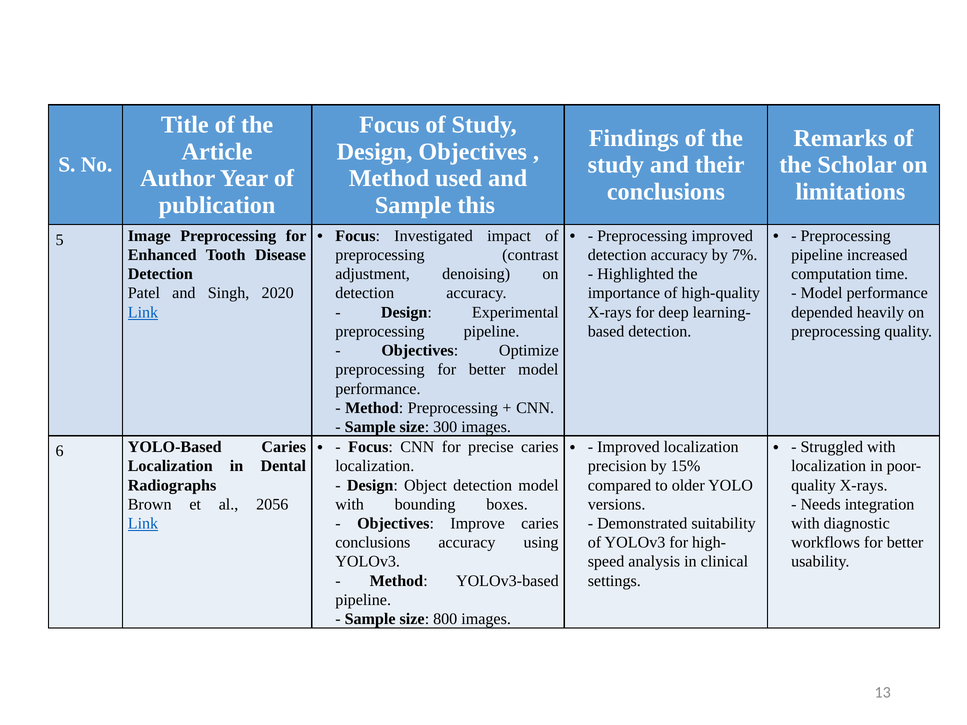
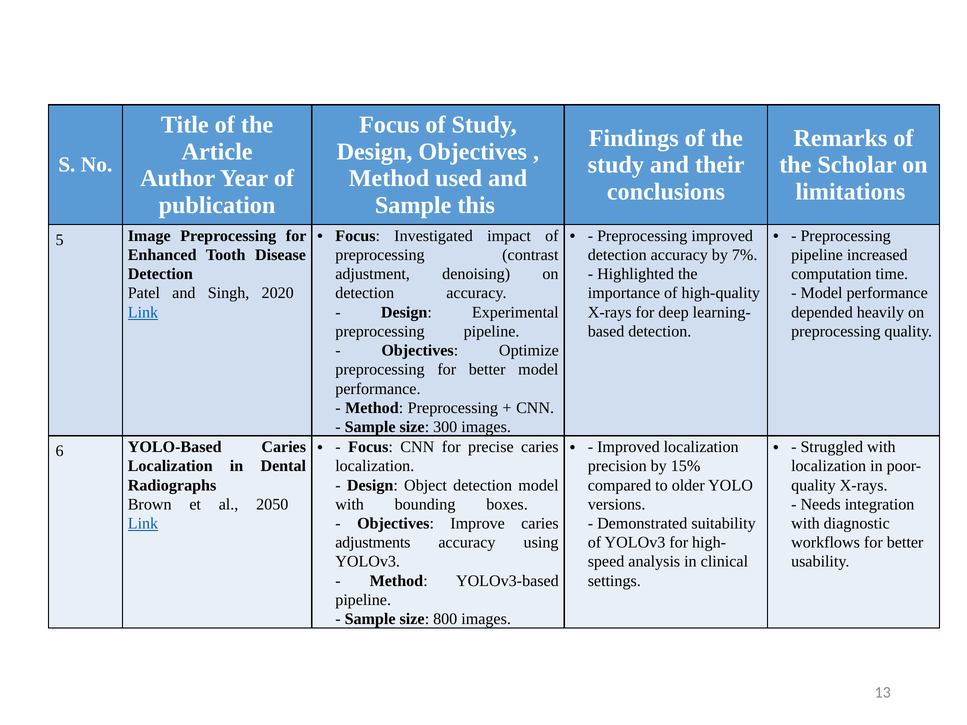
2056: 2056 -> 2050 (272, 505)
conclusions: conclusions -> adjustments (373, 543)
